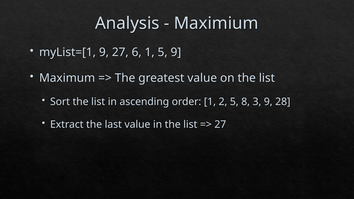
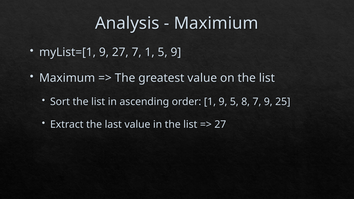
27 6: 6 -> 7 (137, 52)
1 2: 2 -> 9 (223, 102)
8 3: 3 -> 7 (257, 102)
28: 28 -> 25 (283, 102)
